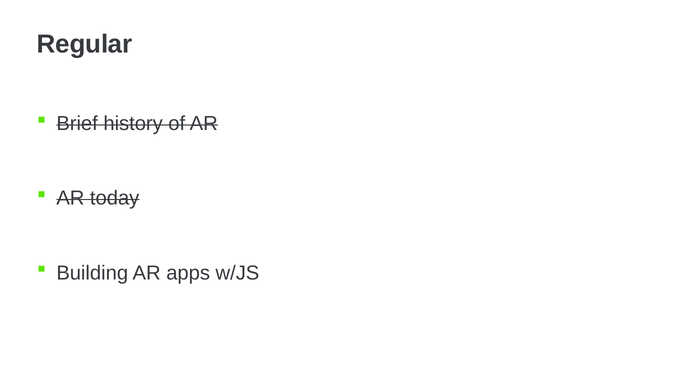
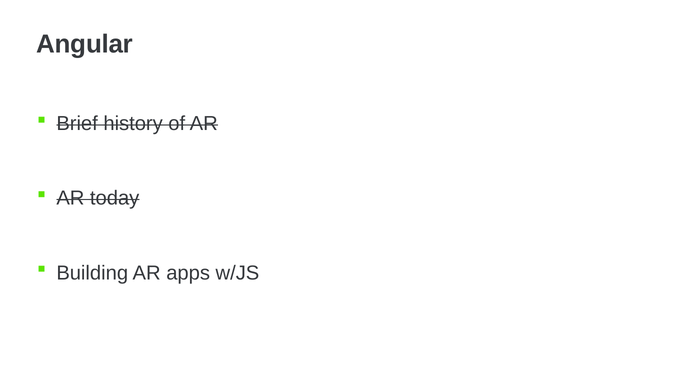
Regular: Regular -> Angular (85, 44)
